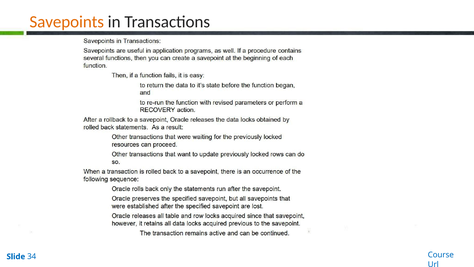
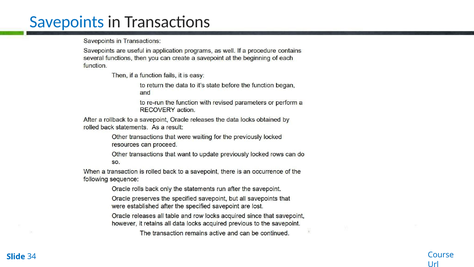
Savepoints colour: orange -> blue (67, 22)
